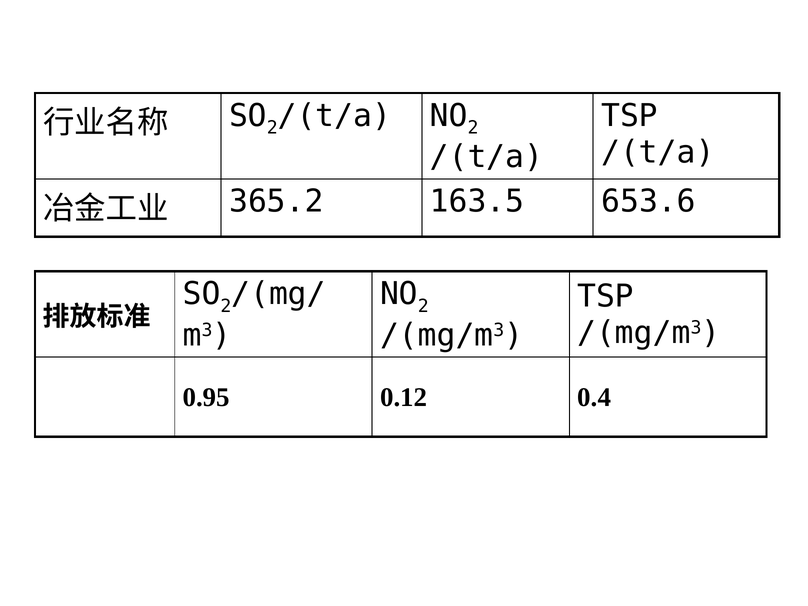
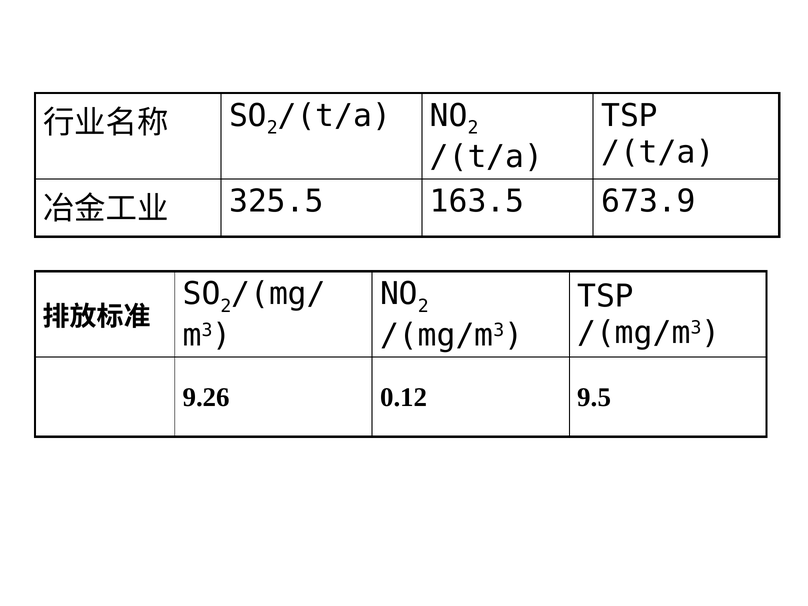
365.2: 365.2 -> 325.5 (276, 202)
653.6: 653.6 -> 673.9 (648, 202)
0.95: 0.95 -> 9.26 (206, 397)
0.4: 0.4 -> 9.5 (594, 397)
